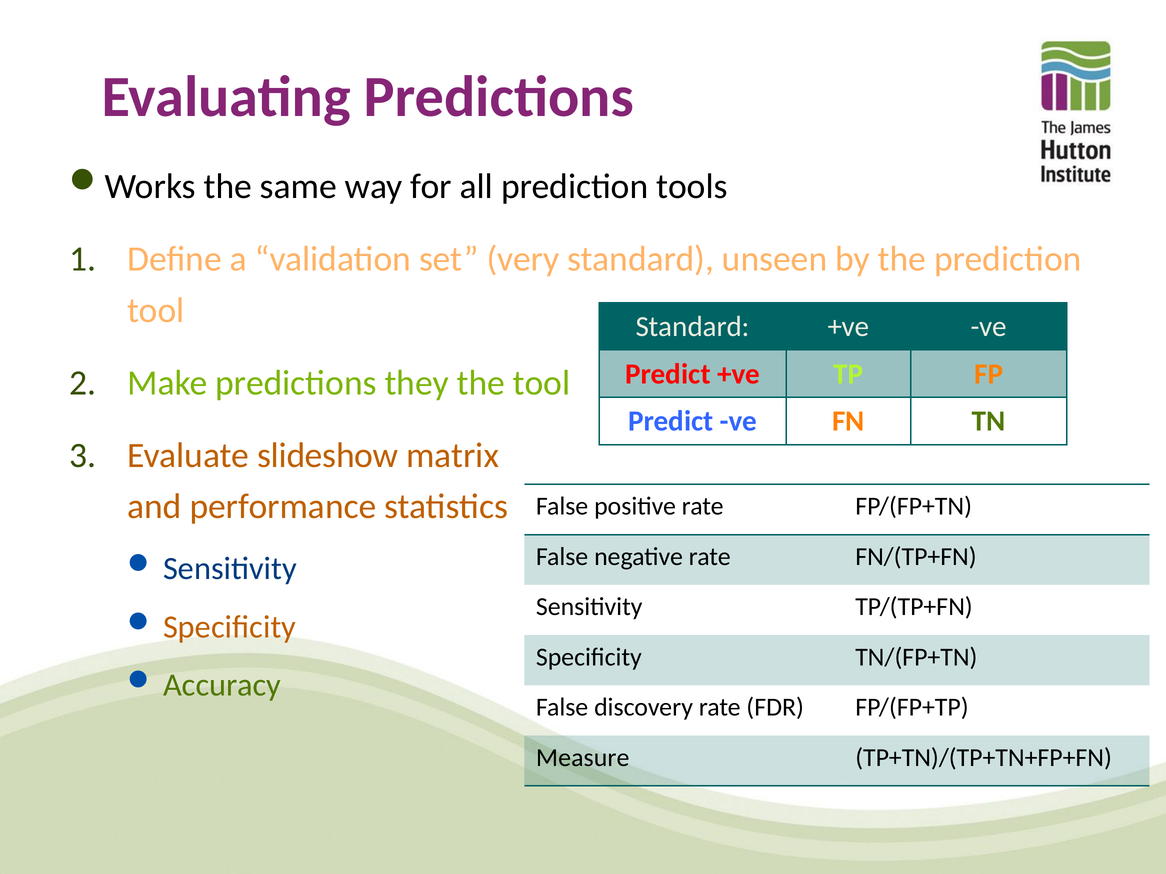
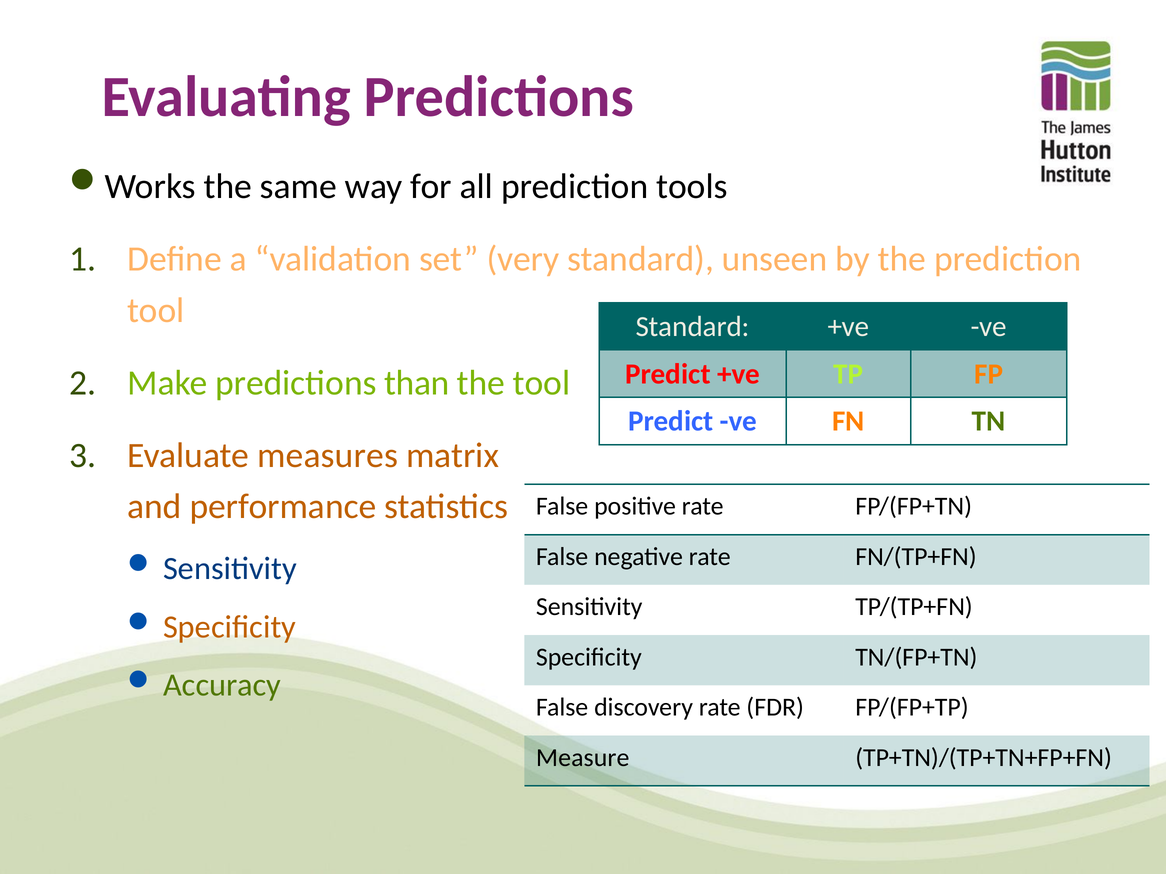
they: they -> than (417, 383)
slideshow: slideshow -> measures (328, 456)
